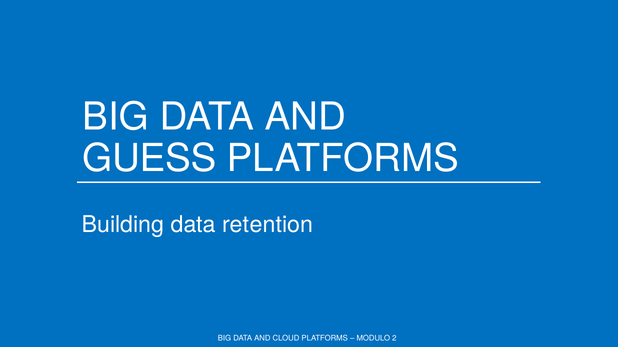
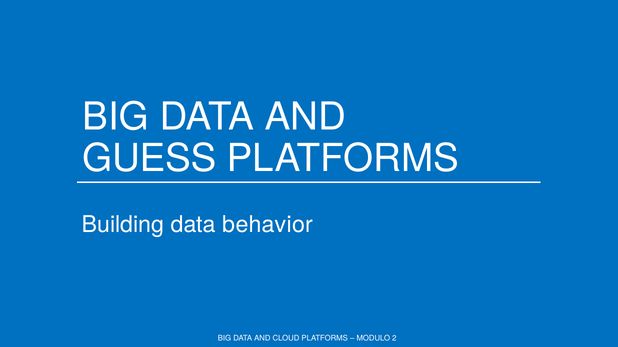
retention: retention -> behavior (268, 225)
